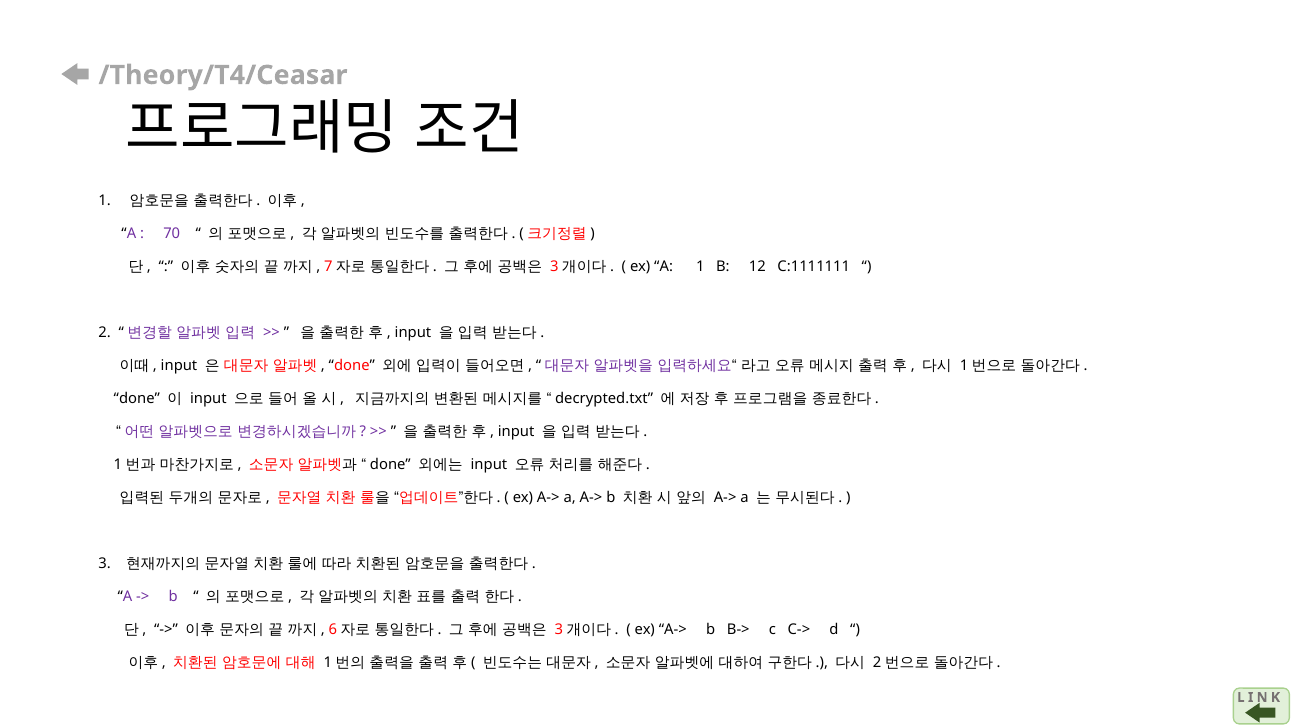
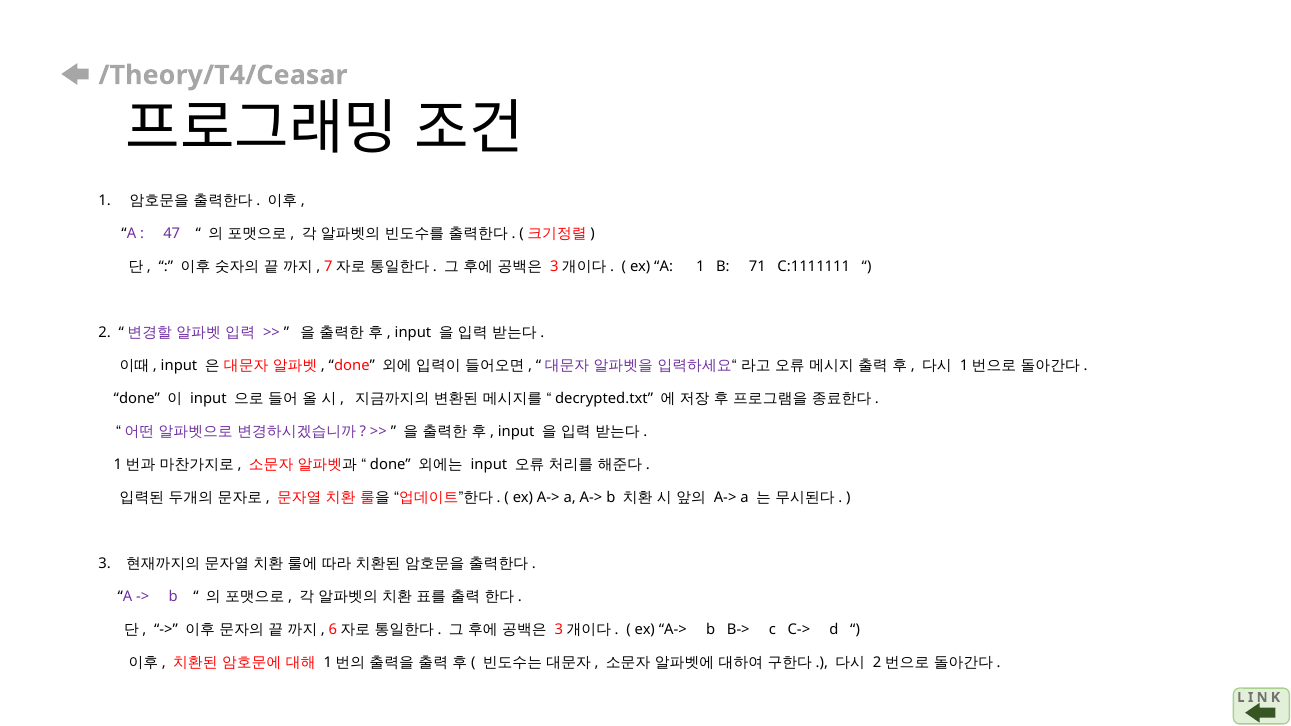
70: 70 -> 47 (172, 233)
12: 12 -> 71 (757, 266)
